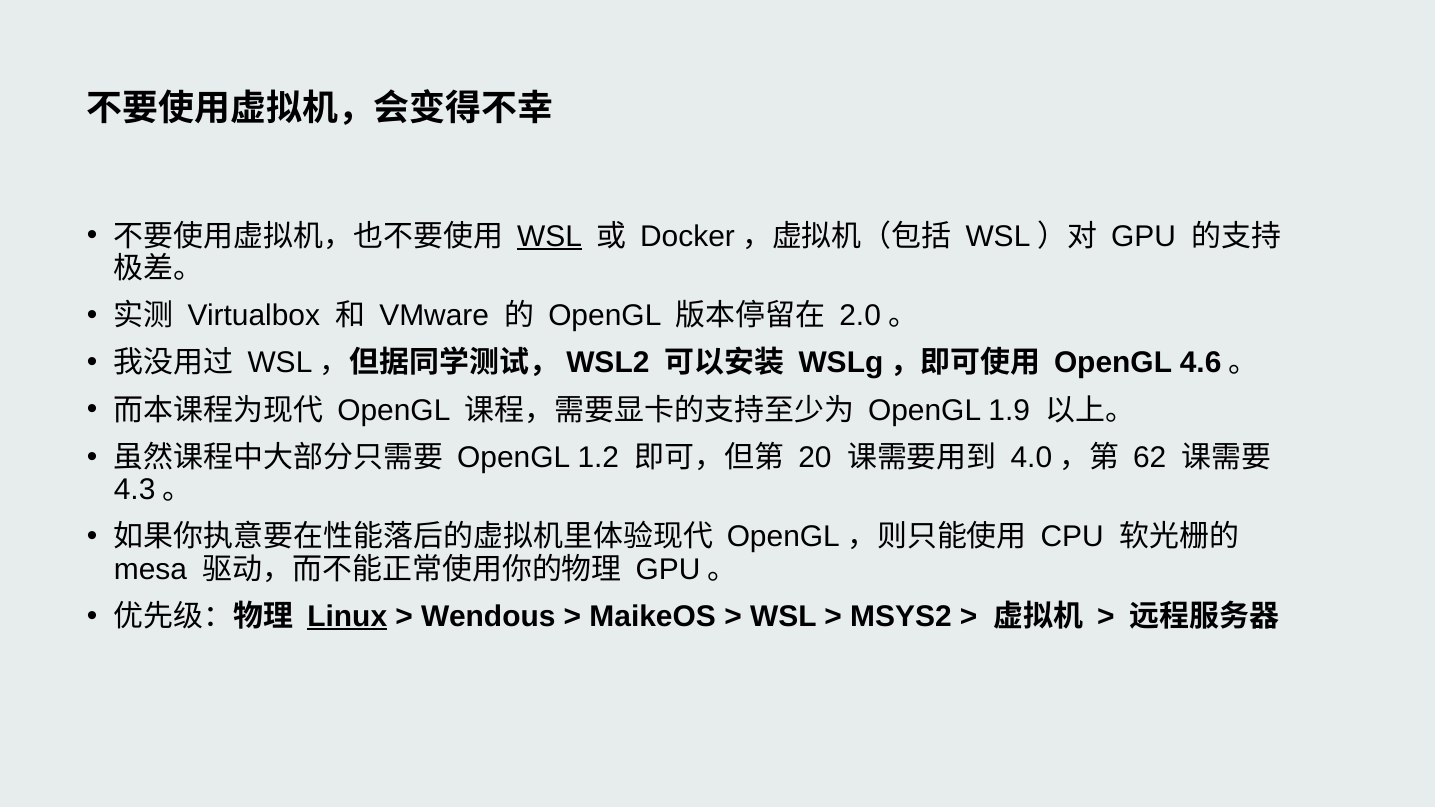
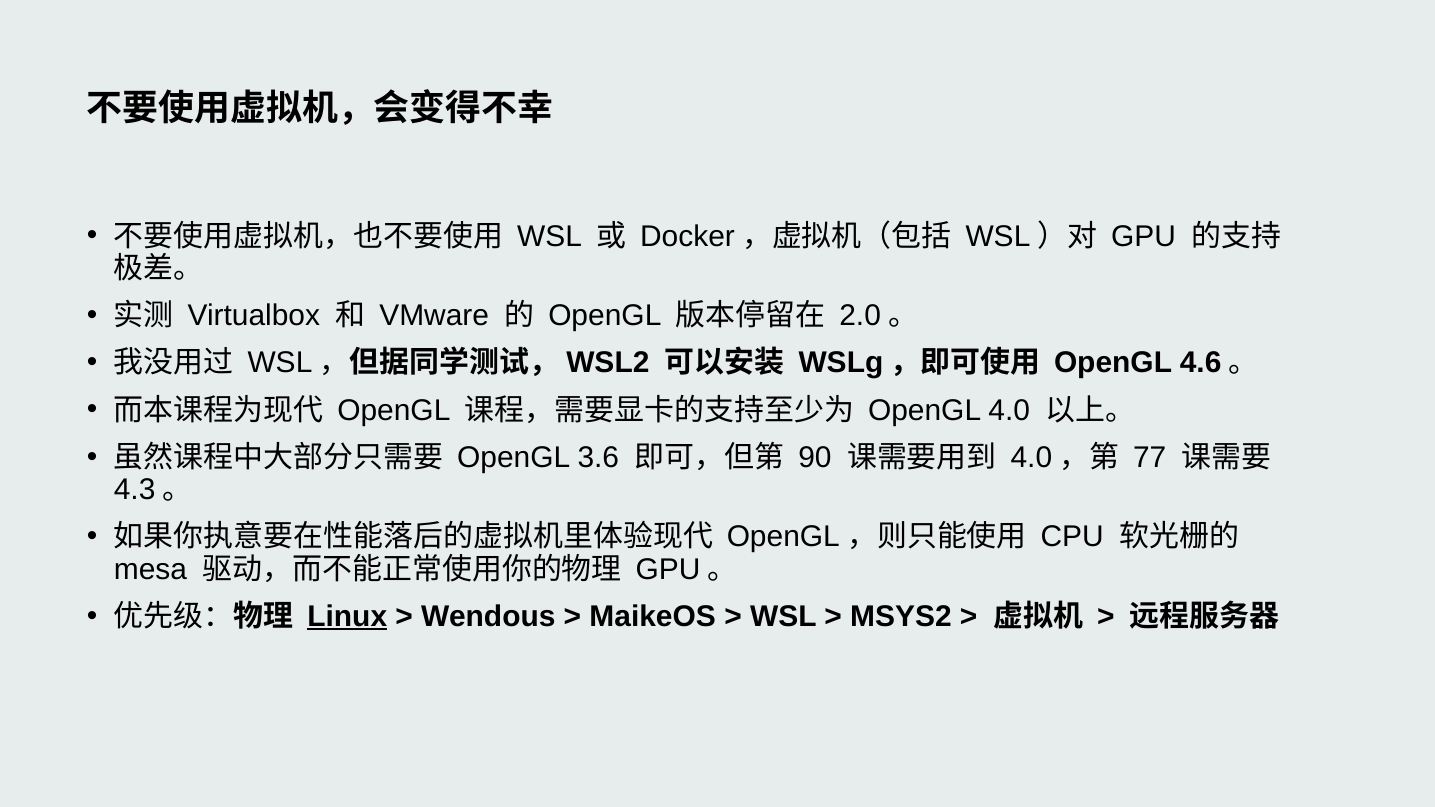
WSL underline: present -> none (550, 236)
1.9: 1.9 -> 4.0 (1009, 410)
1.2: 1.2 -> 3.6 (598, 457)
20: 20 -> 90 (815, 457)
62: 62 -> 77 (1150, 457)
